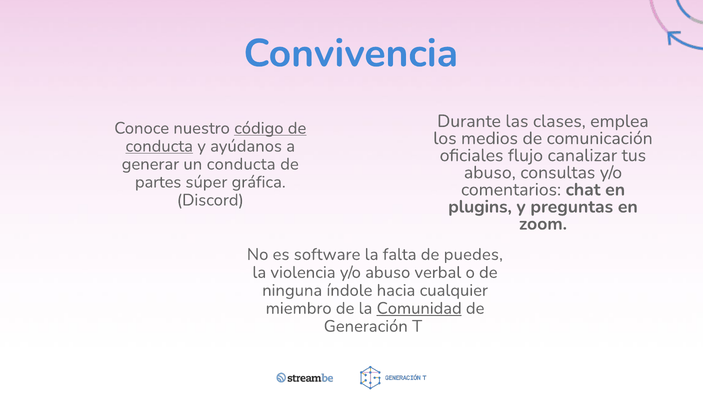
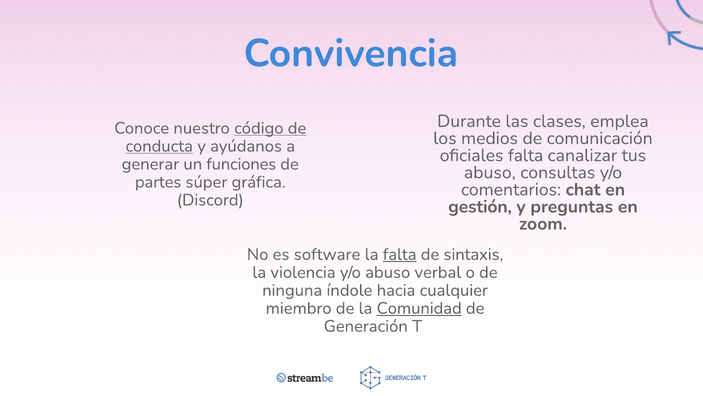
oficiales flujo: flujo -> falta (526, 155)
un conducta: conducta -> funciones (241, 164)
plugins: plugins -> gestión (480, 206)
falta underline: none -> present (400, 254)
puedes: puedes -> sintaxis (473, 254)
